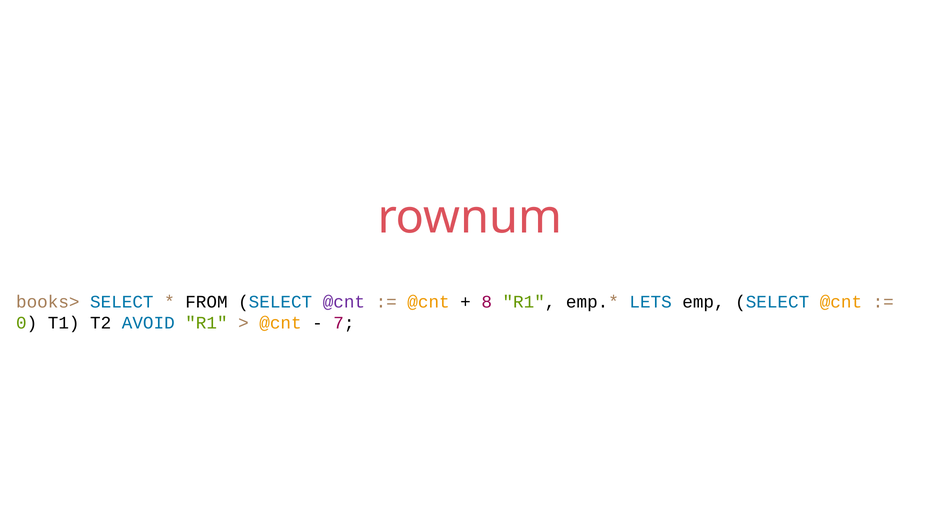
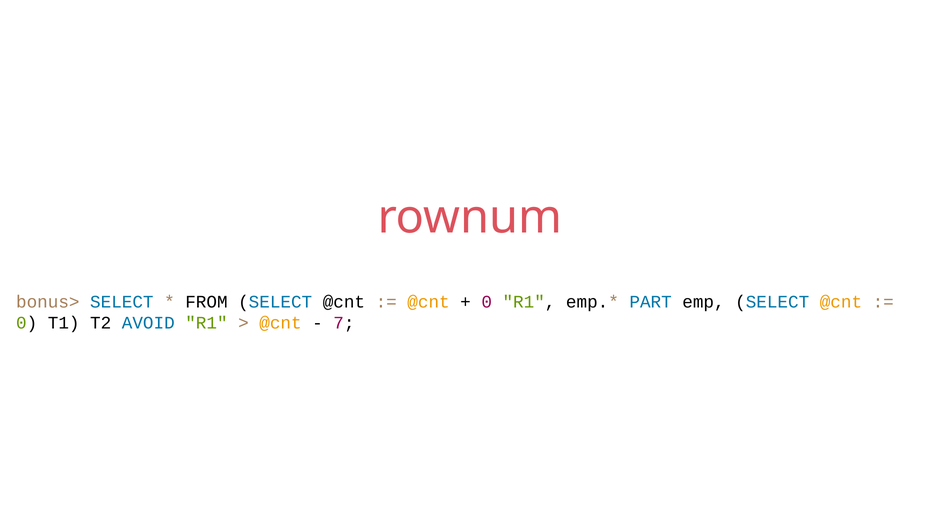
books>: books> -> bonus> (48, 302)
@cnt colour: purple -> black (344, 302)
8: 8 -> 0 (487, 302)
LETS: LETS -> PART (651, 302)
